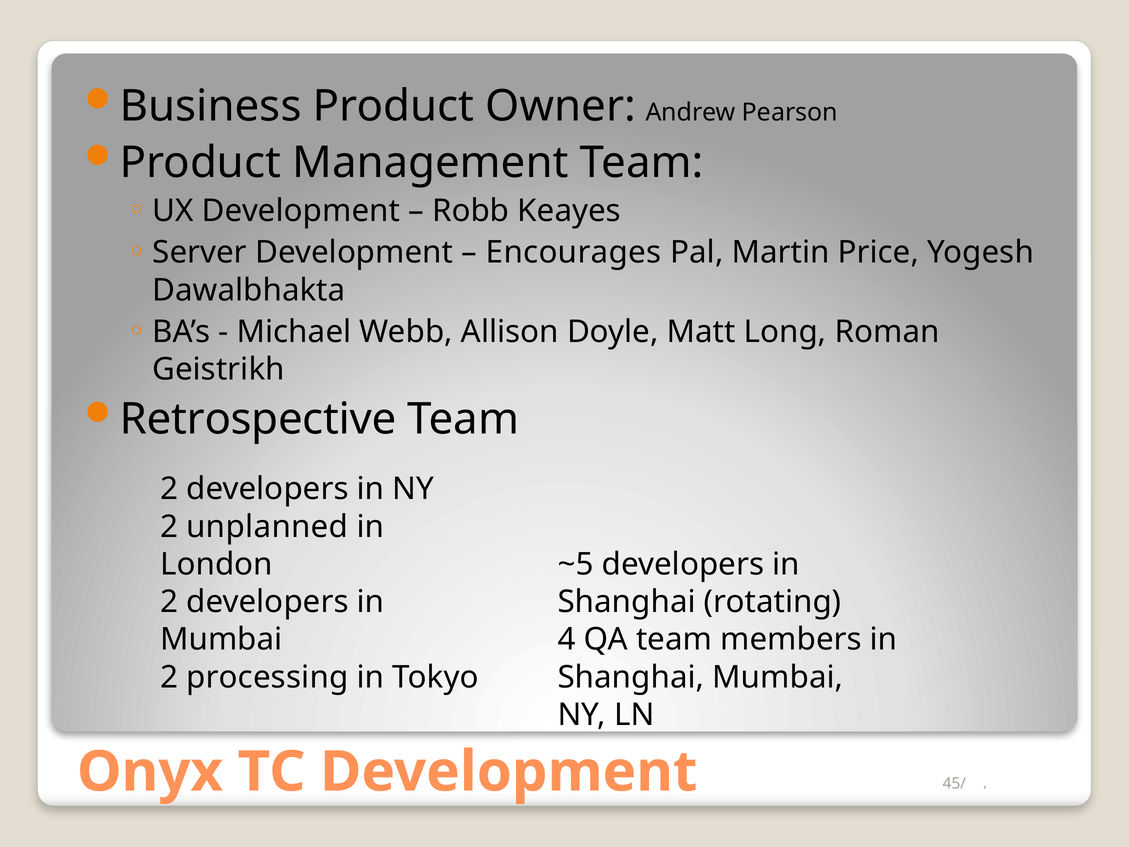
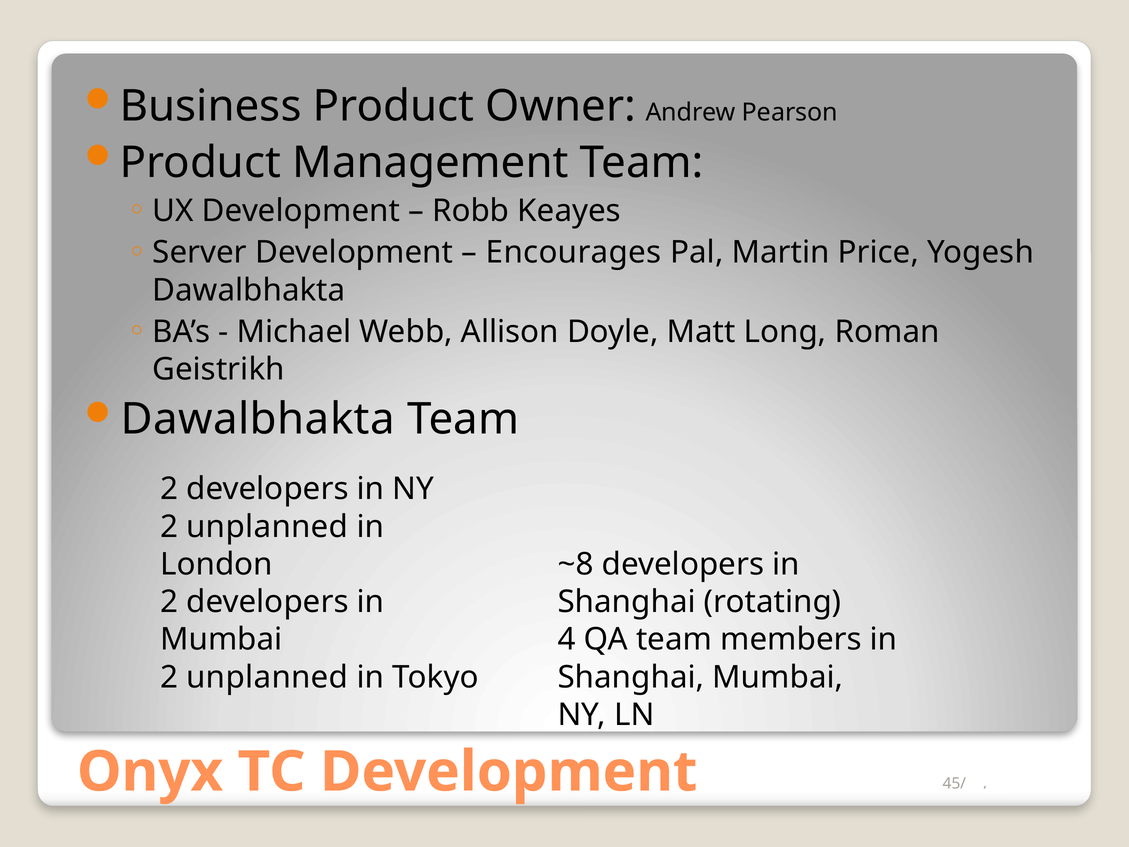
Retrospective: Retrospective -> Dawalbhakta (258, 419)
~5: ~5 -> ~8 (576, 564)
processing: processing -> unplanned (267, 677)
